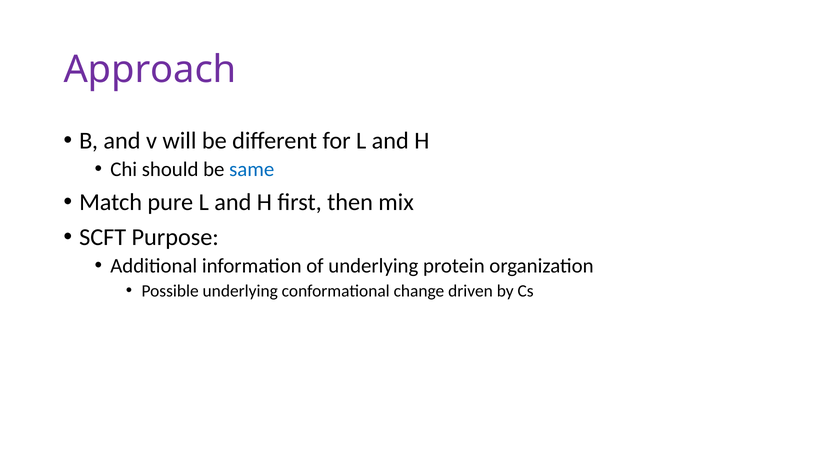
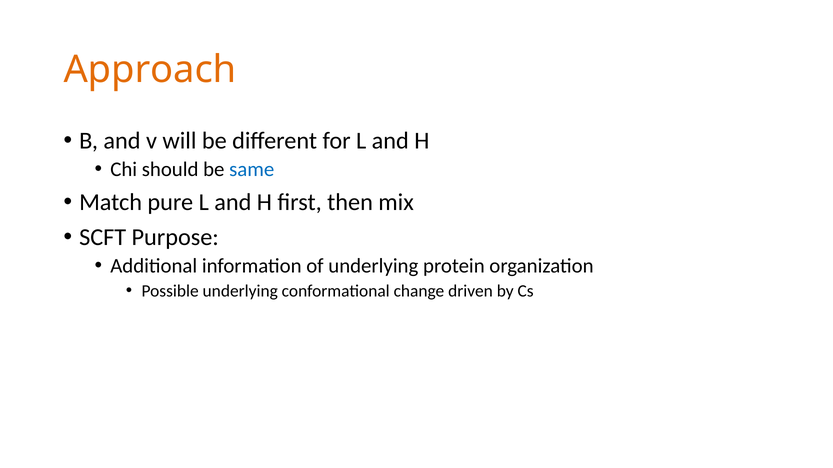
Approach colour: purple -> orange (150, 70)
